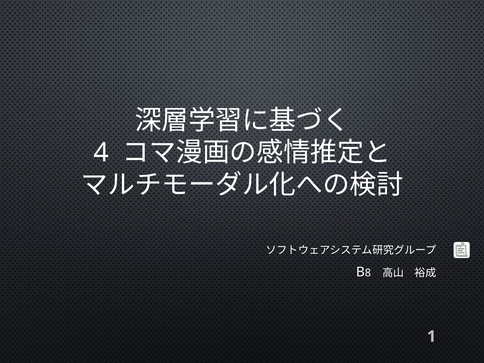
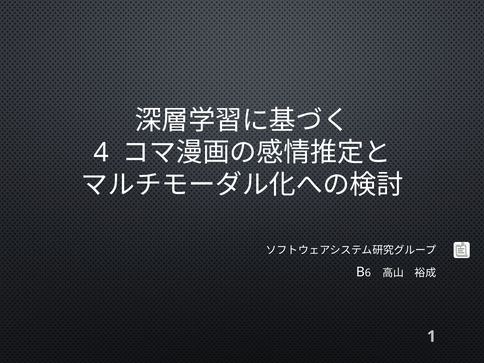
8: 8 -> 6 (368, 273)
